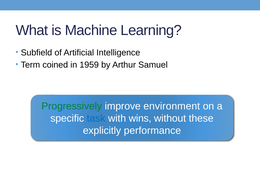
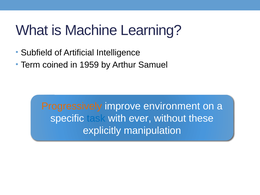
Progressively colour: green -> orange (72, 106)
wins: wins -> ever (140, 118)
performance: performance -> manipulation (152, 130)
